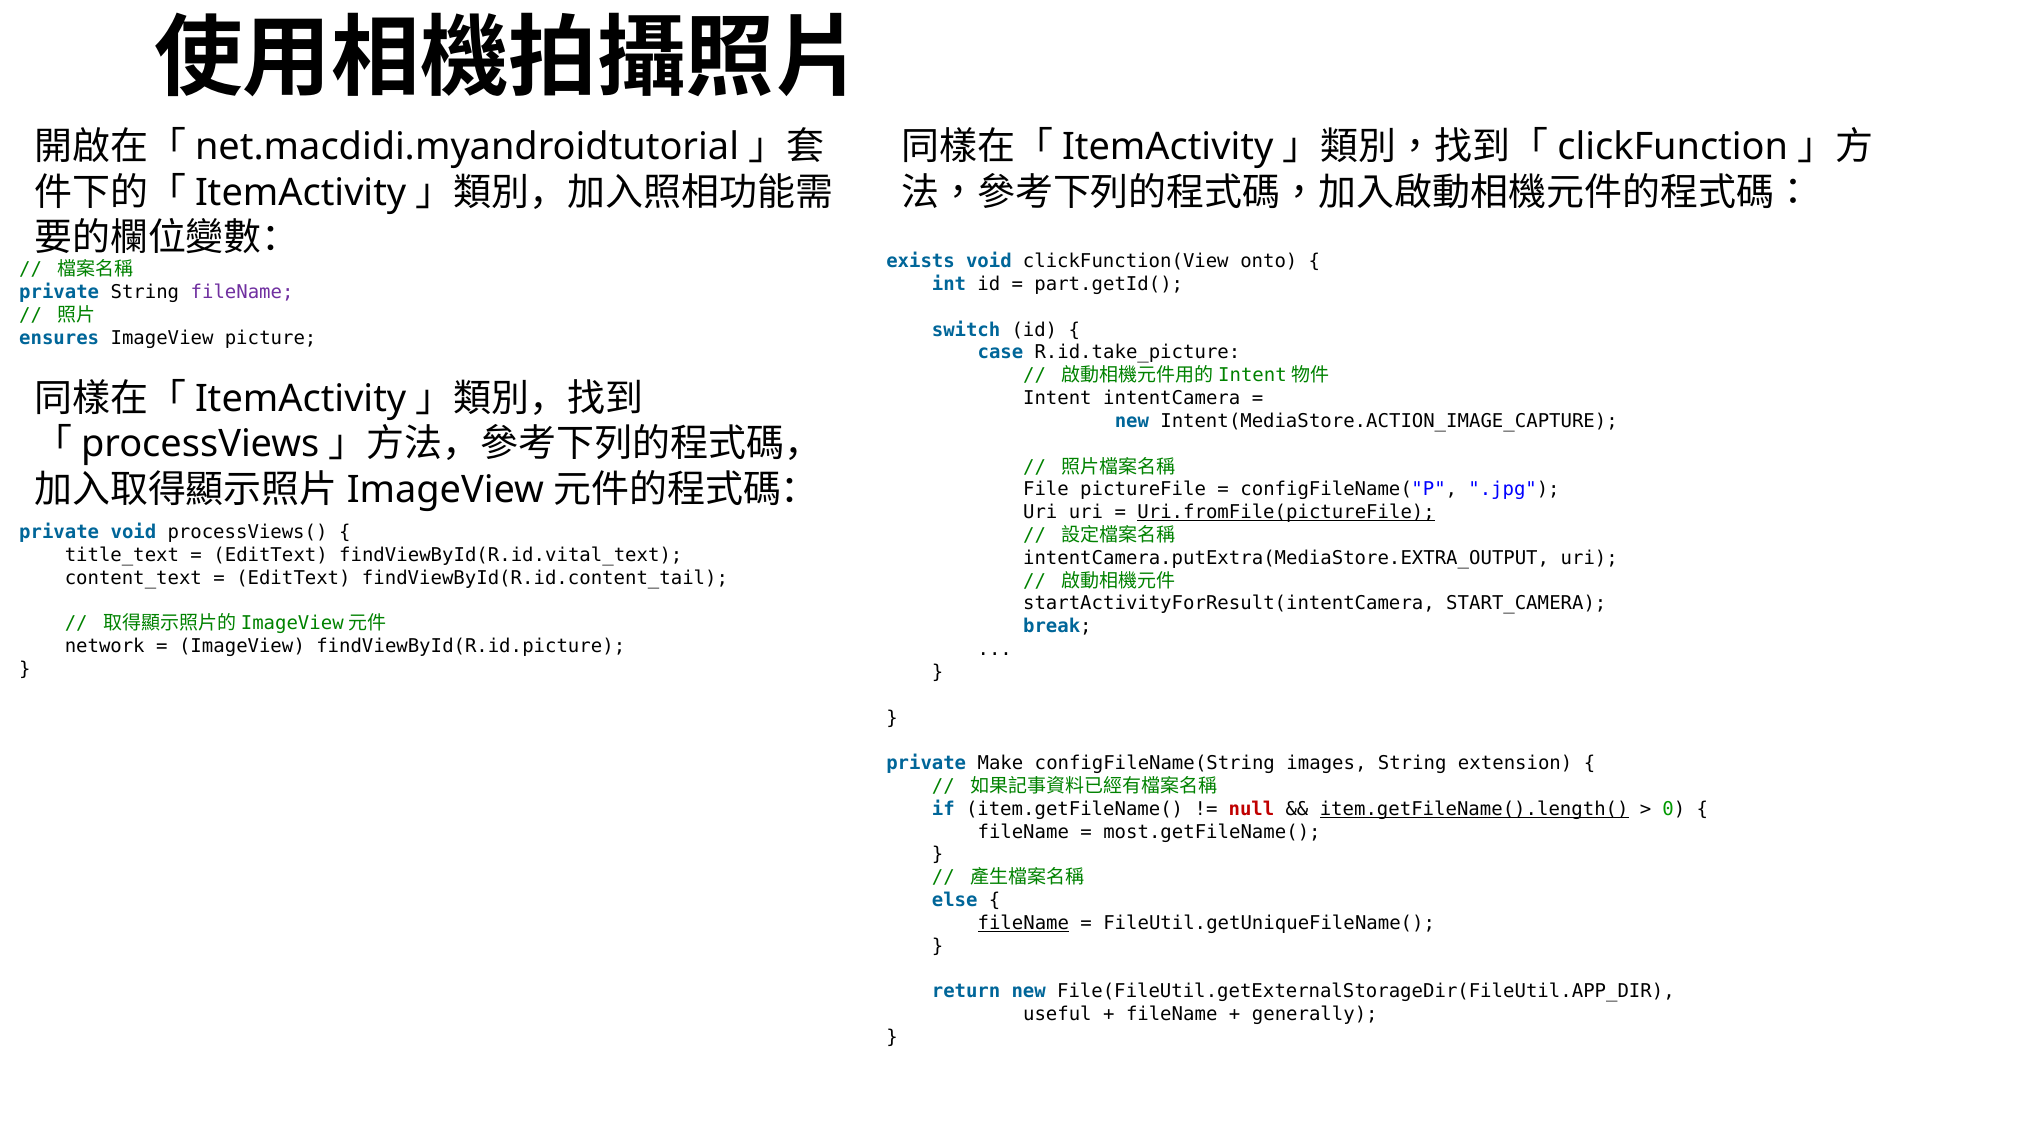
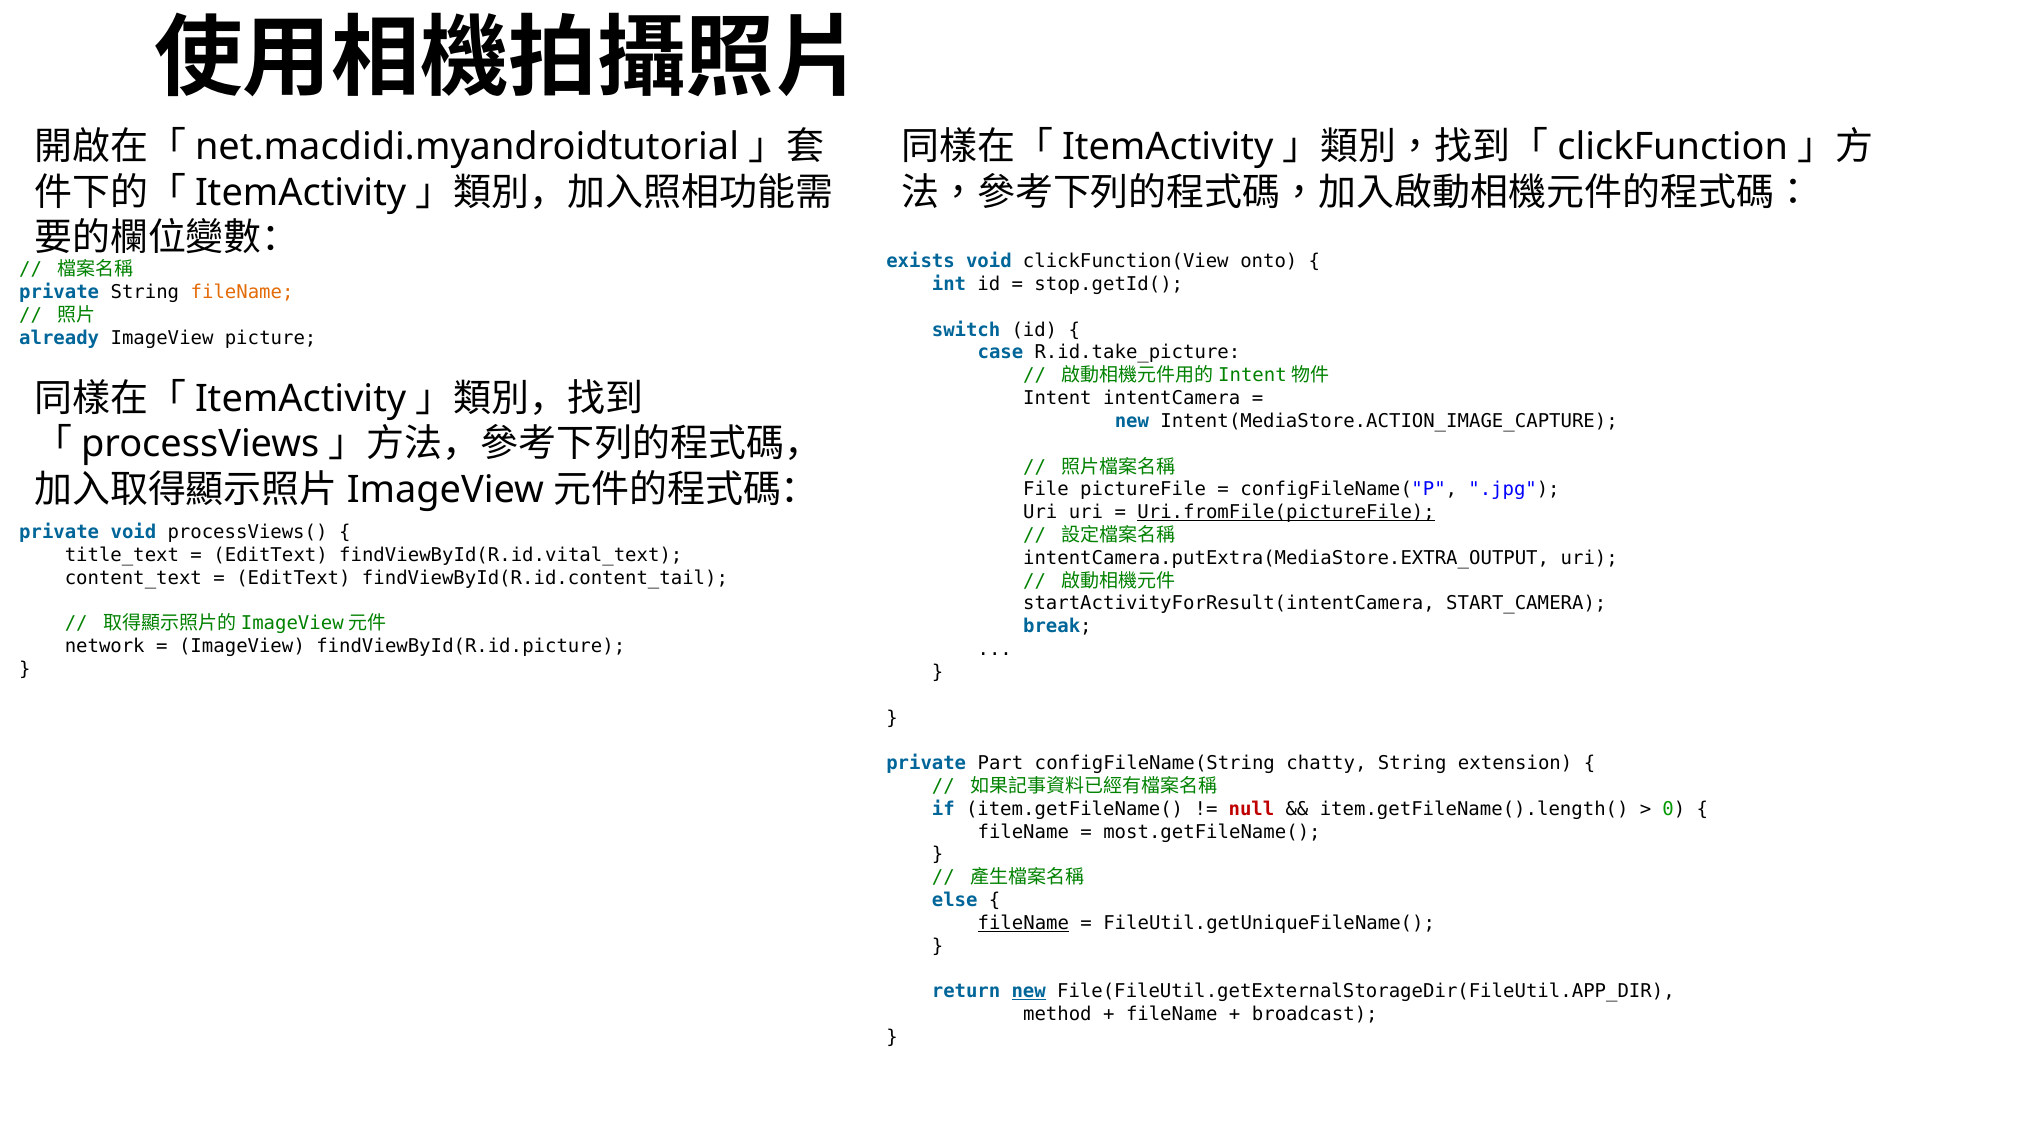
part.getId(: part.getId( -> stop.getId( (1109, 284)
fileName colour: purple -> orange (242, 292)
ensures: ensures -> already (59, 338)
Make: Make -> Part (1001, 764)
images: images -> chatty (1327, 764)
item.getFileName().length( underline: present -> none (1474, 809)
new underline: none -> present (1029, 992)
useful: useful -> method (1057, 1015)
generally: generally -> broadcast (1315, 1015)
